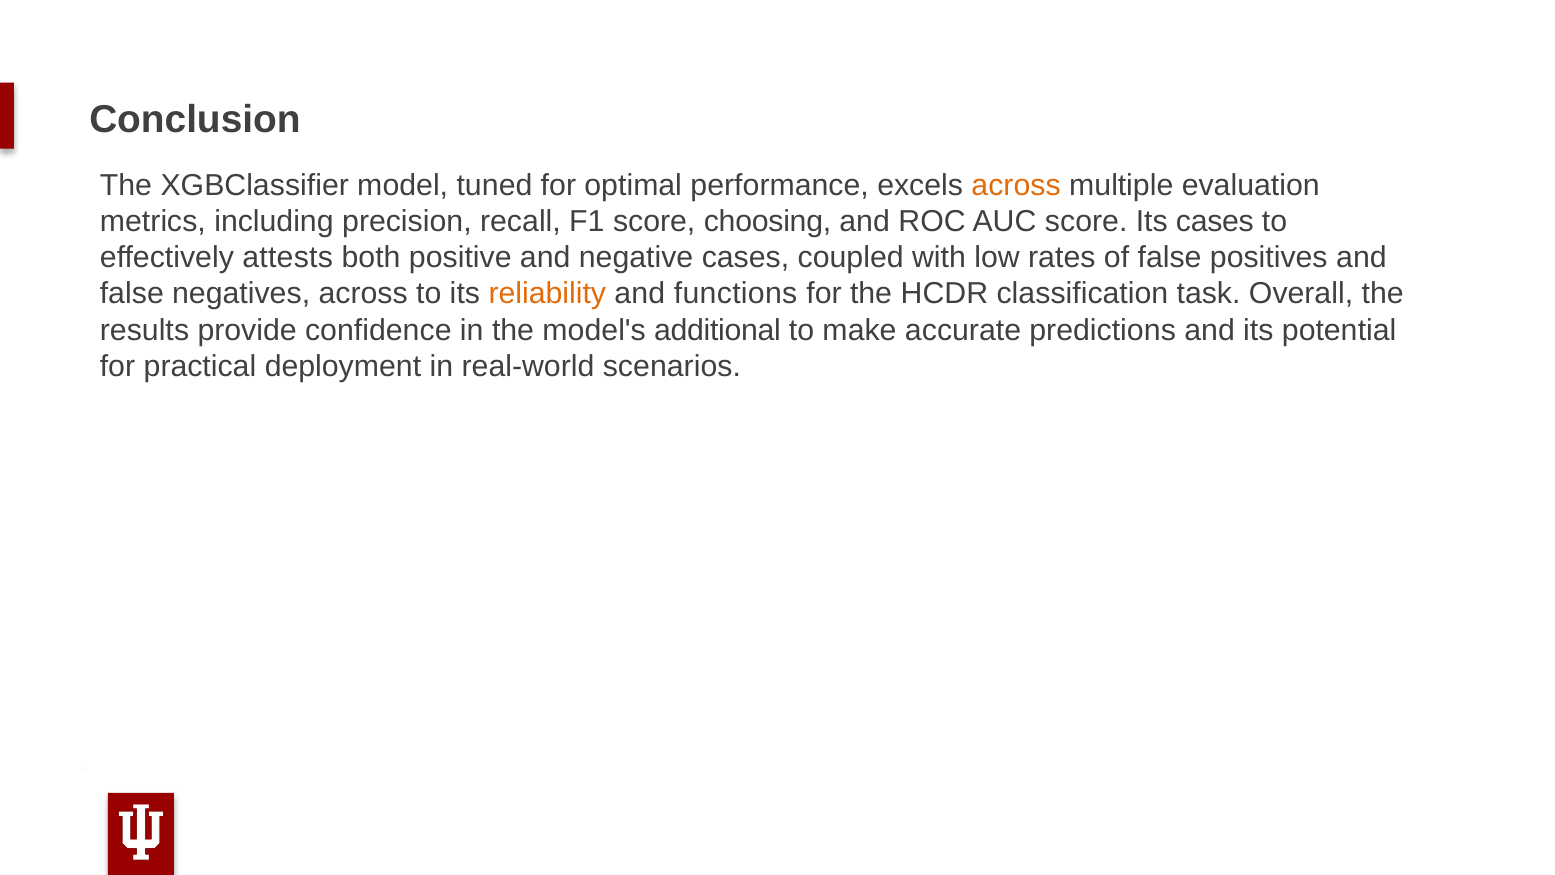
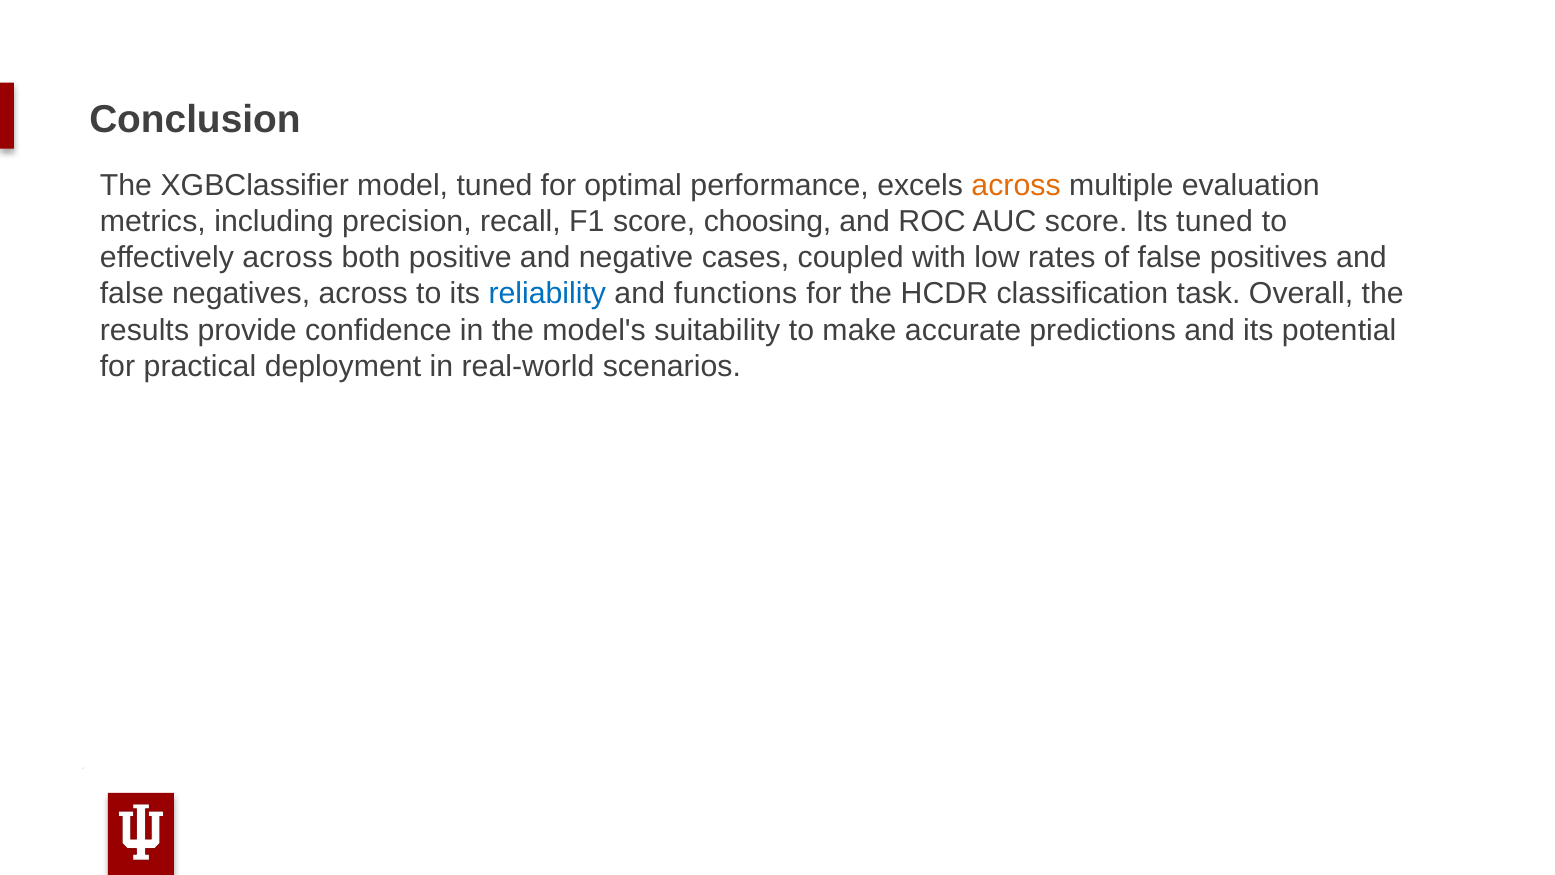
Its cases: cases -> tuned (1215, 221)
effectively attests: attests -> across (288, 258)
reliability colour: orange -> blue (547, 294)
additional: additional -> suitability (717, 330)
